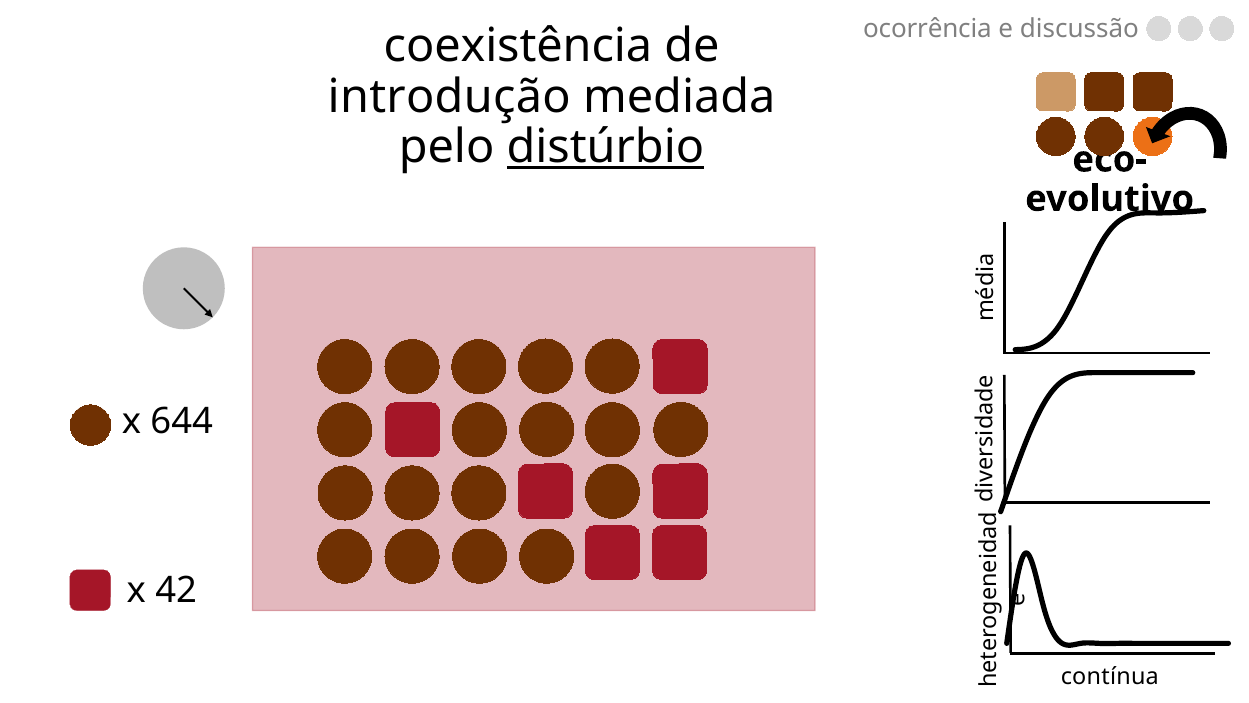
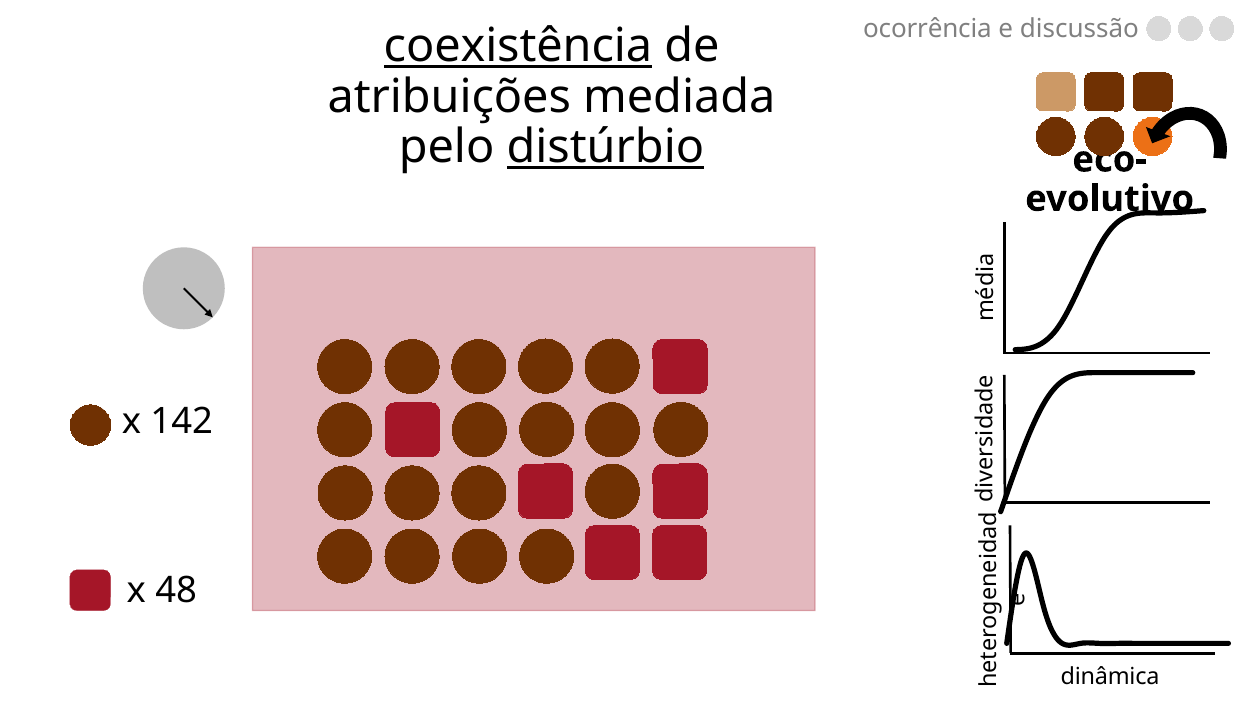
coexistência underline: none -> present (518, 46)
introdução: introdução -> atribuições (449, 97)
644: 644 -> 142 (182, 422)
42: 42 -> 48 (176, 590)
contínua: contínua -> dinâmica (1110, 676)
